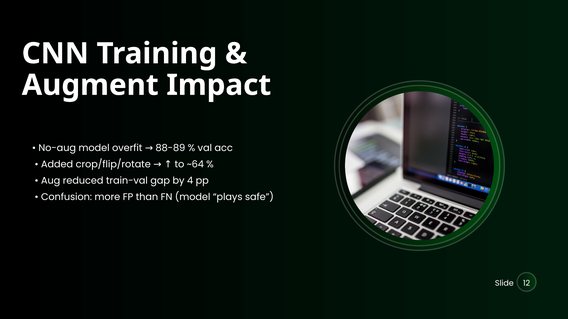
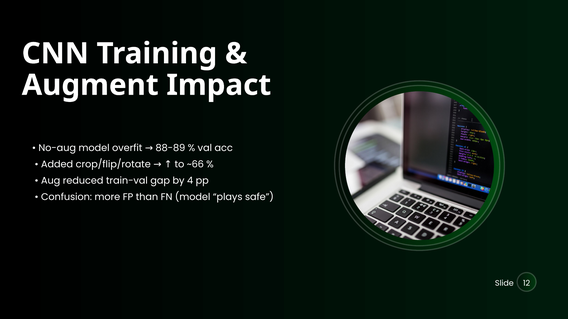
~64: ~64 -> ~66 (195, 165)
